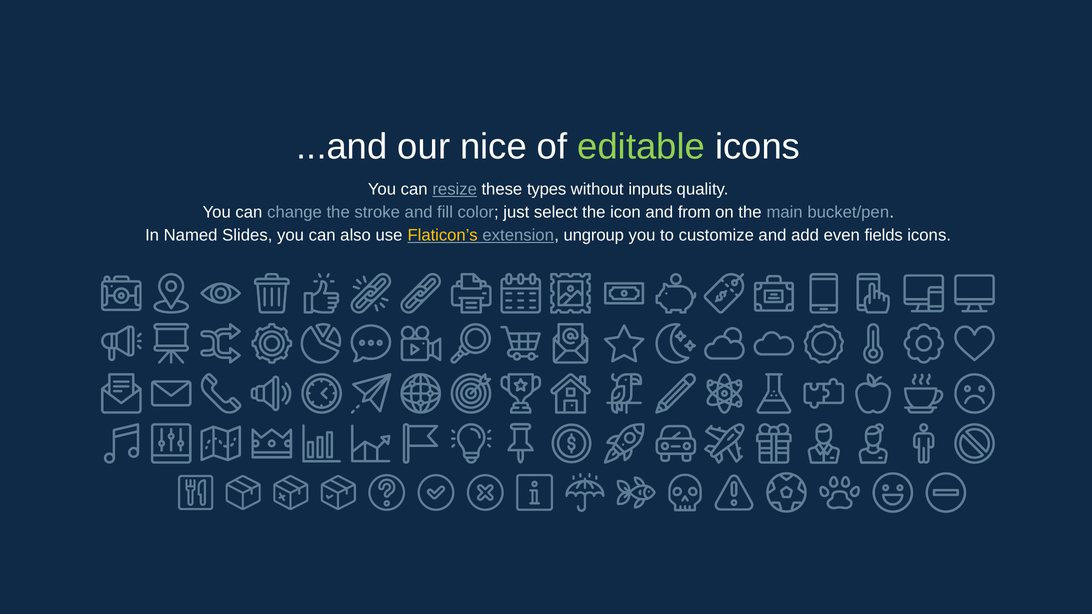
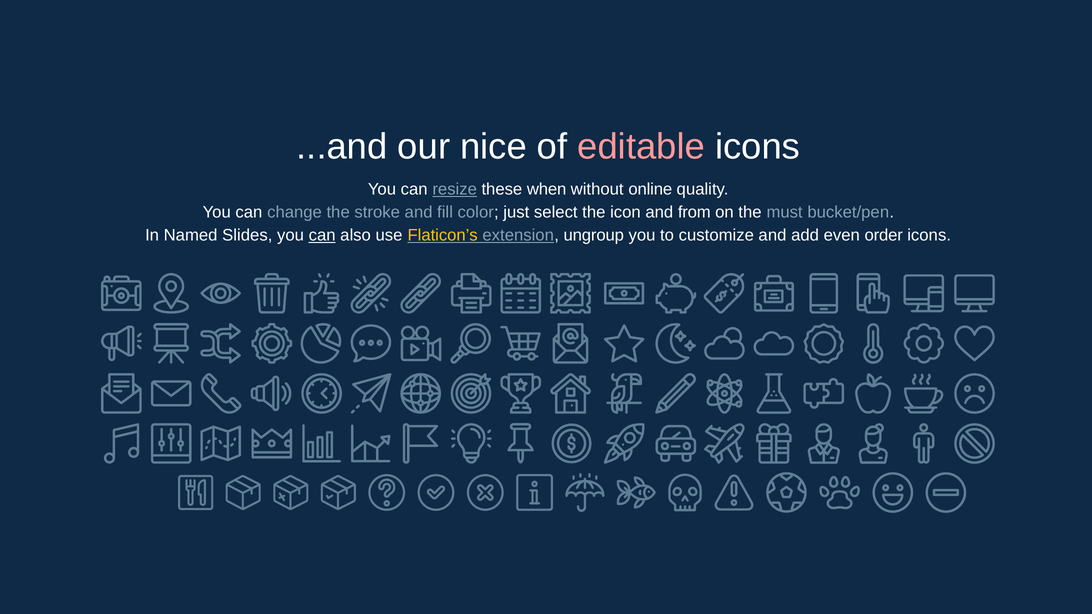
editable colour: light green -> pink (641, 147)
types: types -> when (547, 189)
inputs: inputs -> online (650, 189)
main: main -> must (785, 212)
can underline: none -> present (322, 235)
fields: fields -> order (884, 235)
